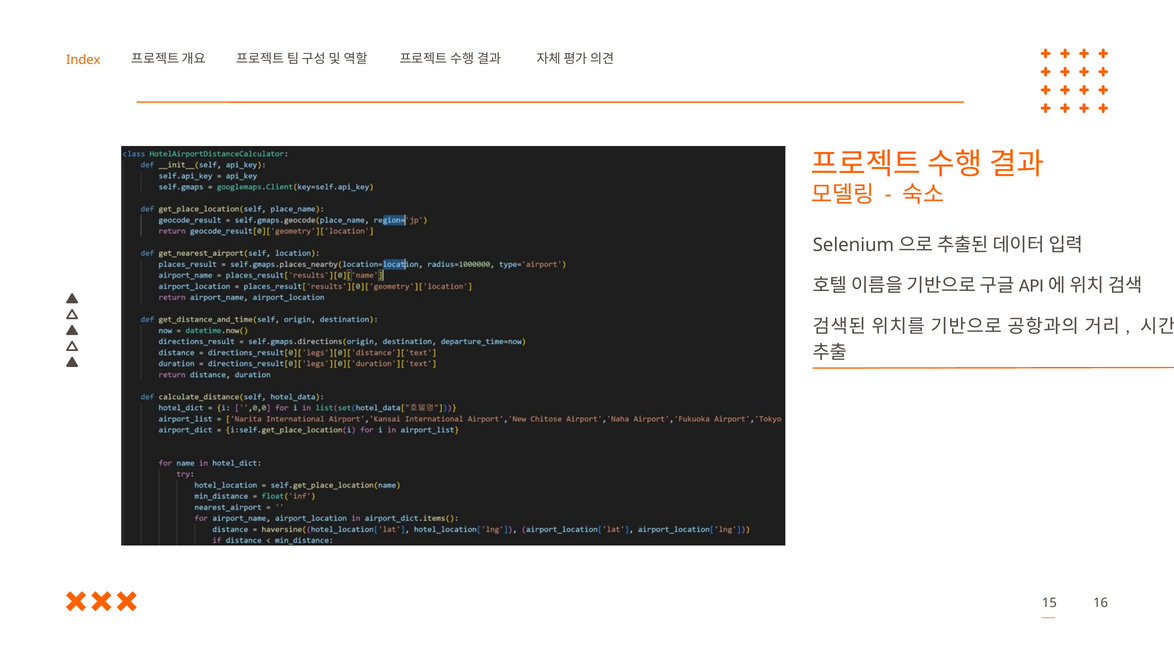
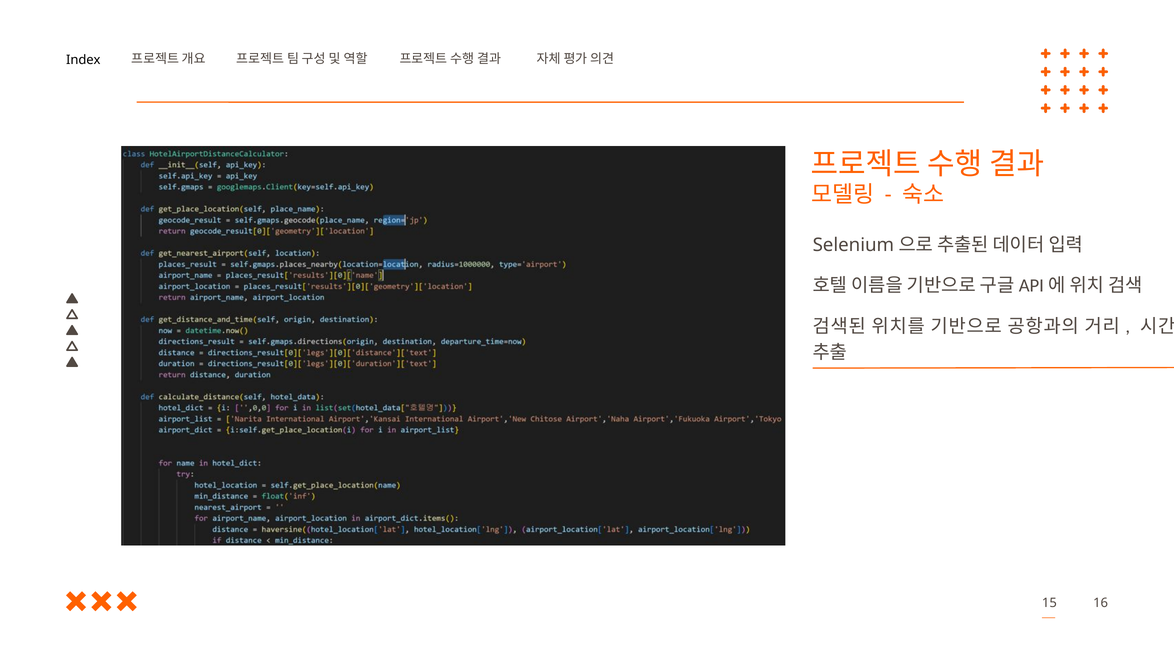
Index colour: orange -> black (83, 60)
